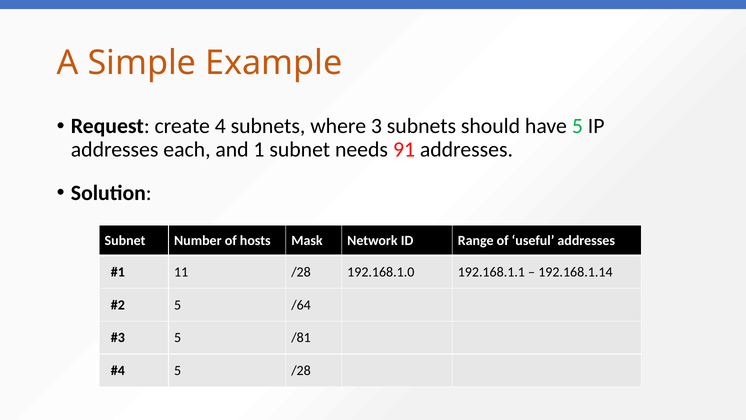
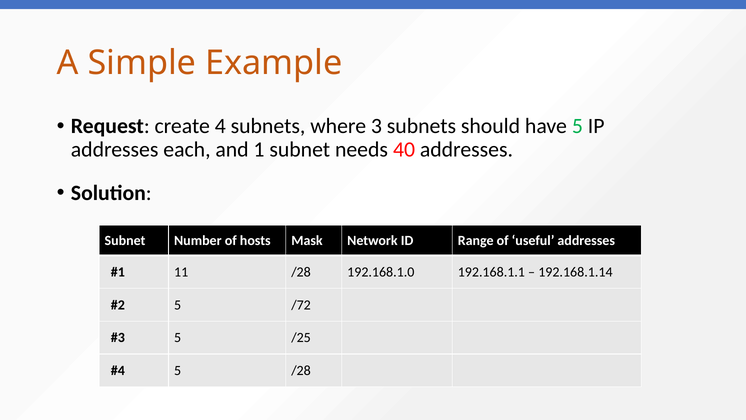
91: 91 -> 40 (404, 150)
/64: /64 -> /72 (301, 305)
/81: /81 -> /25 (301, 337)
